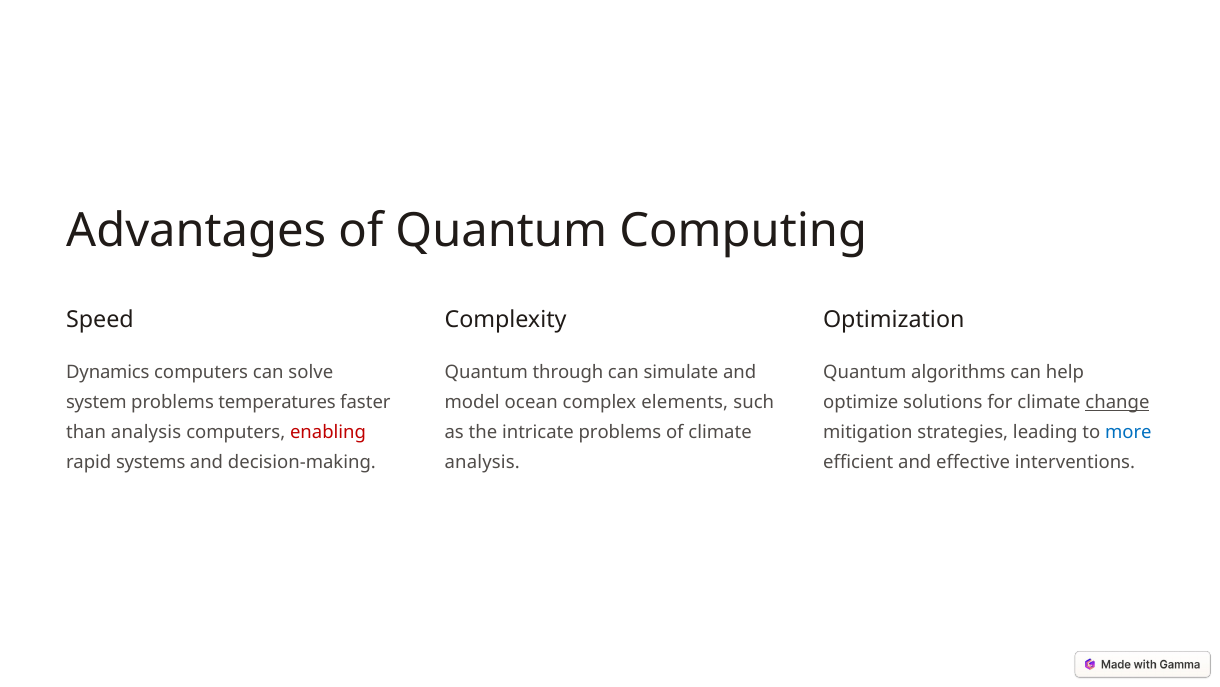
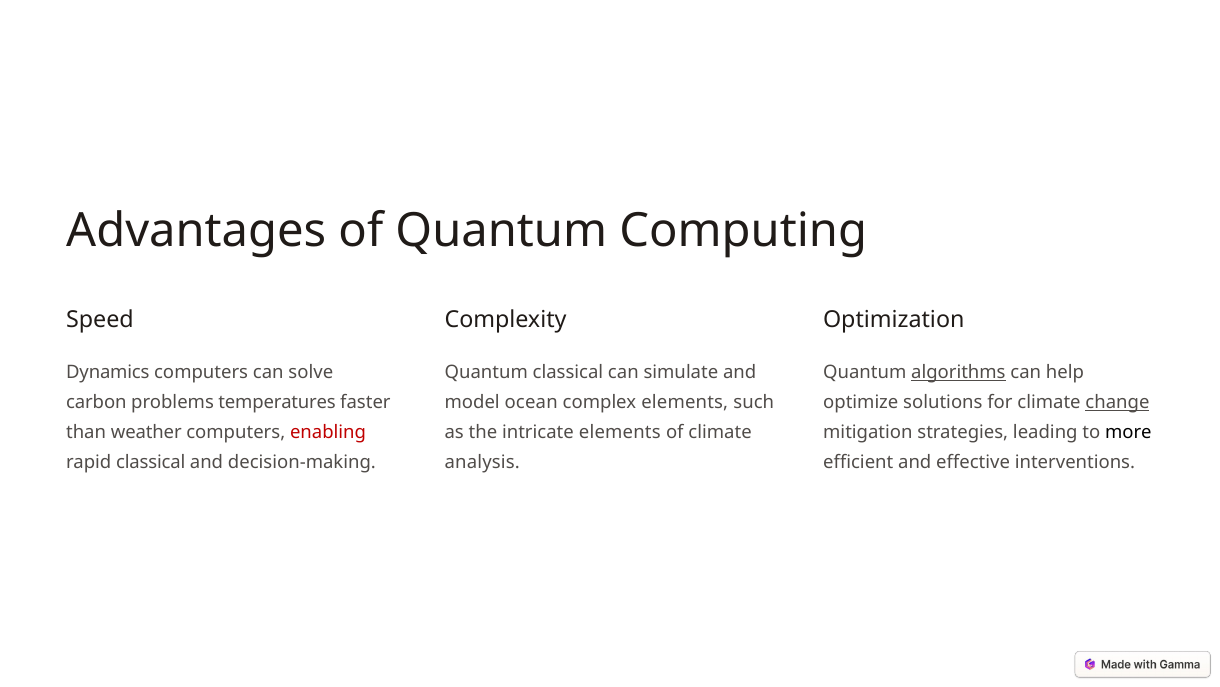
Quantum through: through -> classical (568, 372)
algorithms underline: none -> present (958, 372)
system: system -> carbon (96, 402)
than analysis: analysis -> weather (146, 432)
intricate problems: problems -> elements (620, 432)
more colour: blue -> black (1128, 432)
rapid systems: systems -> classical (151, 462)
